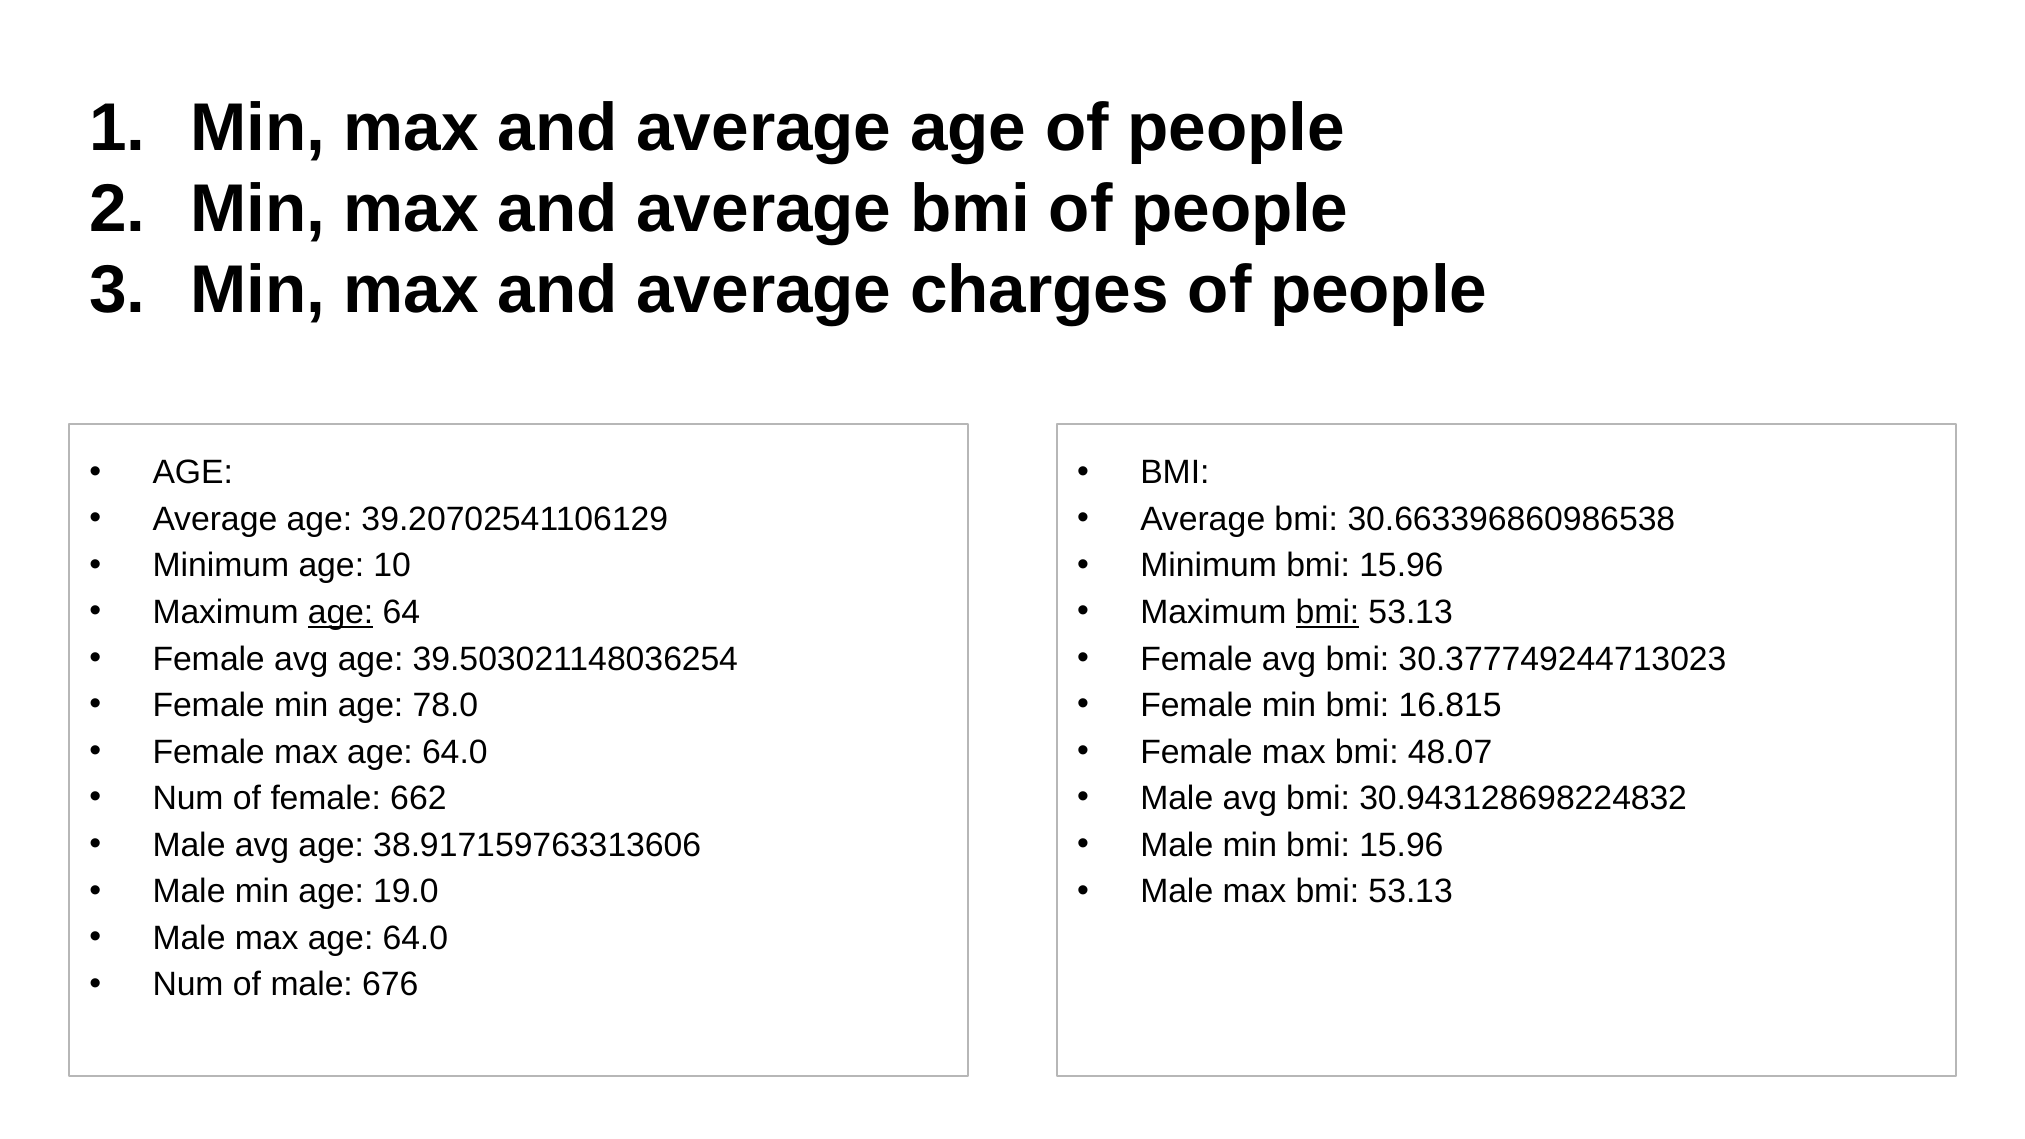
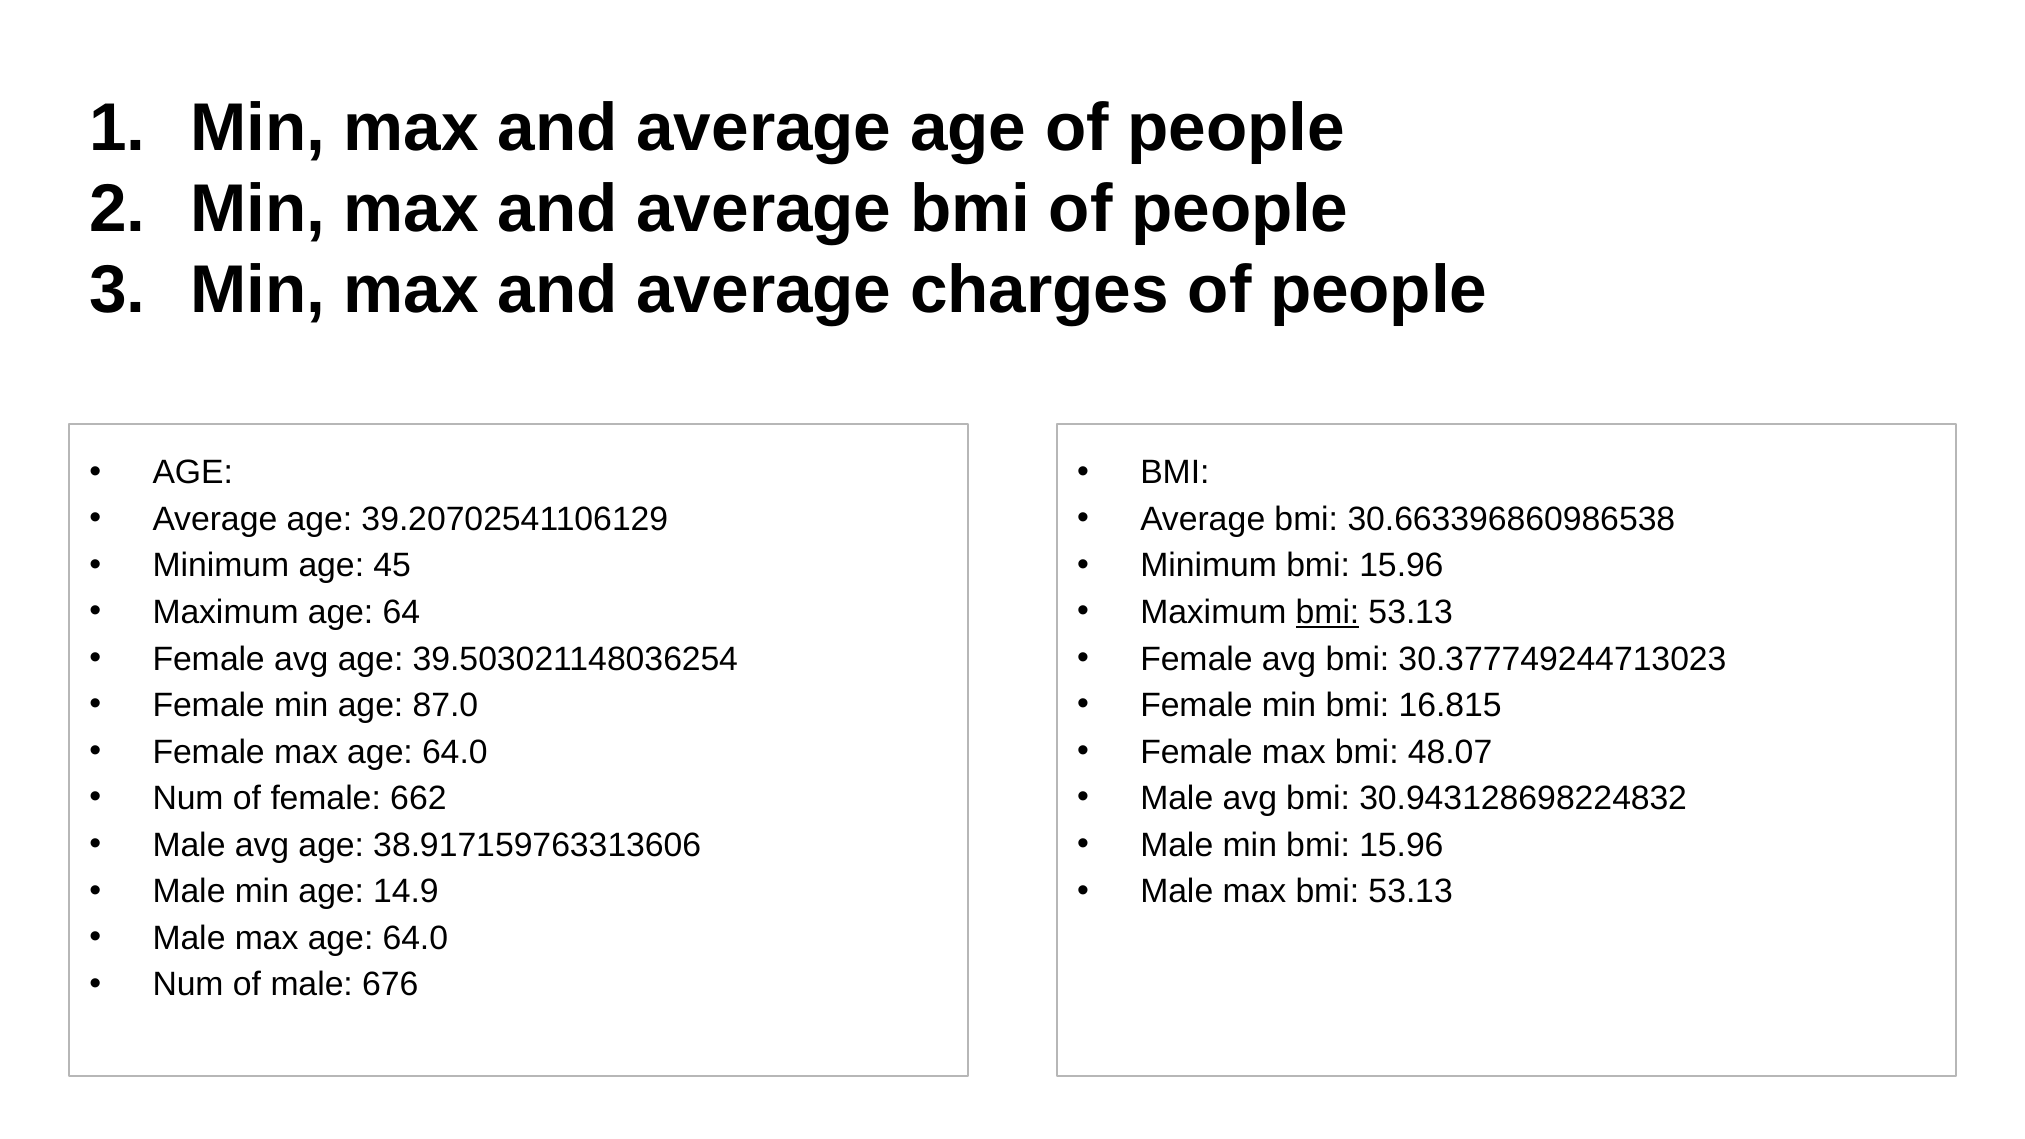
10: 10 -> 45 (392, 566)
age underline: present -> none (341, 612)
78.0: 78.0 -> 87.0 (445, 706)
19.0: 19.0 -> 14.9 (406, 892)
